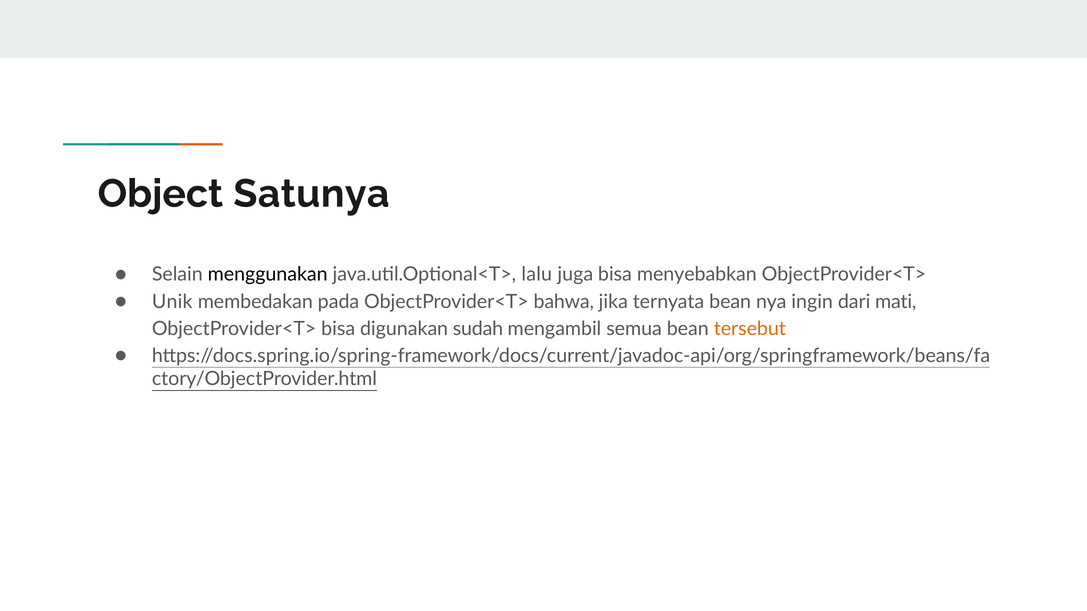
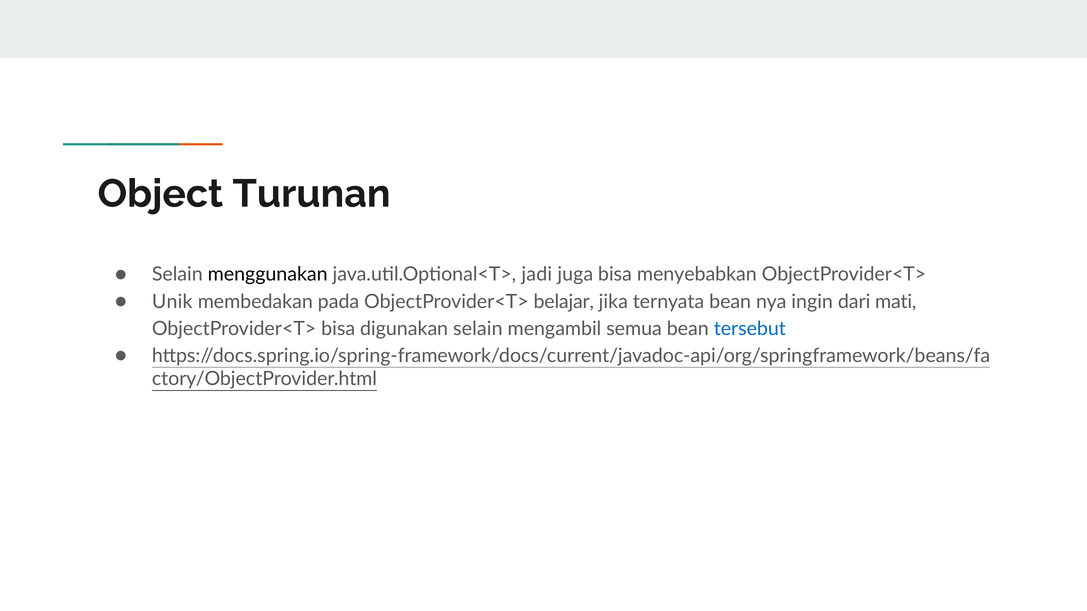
Satunya: Satunya -> Turunan (312, 194)
lalu: lalu -> jadi (537, 275)
bahwa: bahwa -> belajar (564, 302)
digunakan sudah: sudah -> selain (478, 329)
tersebut colour: orange -> blue (750, 329)
